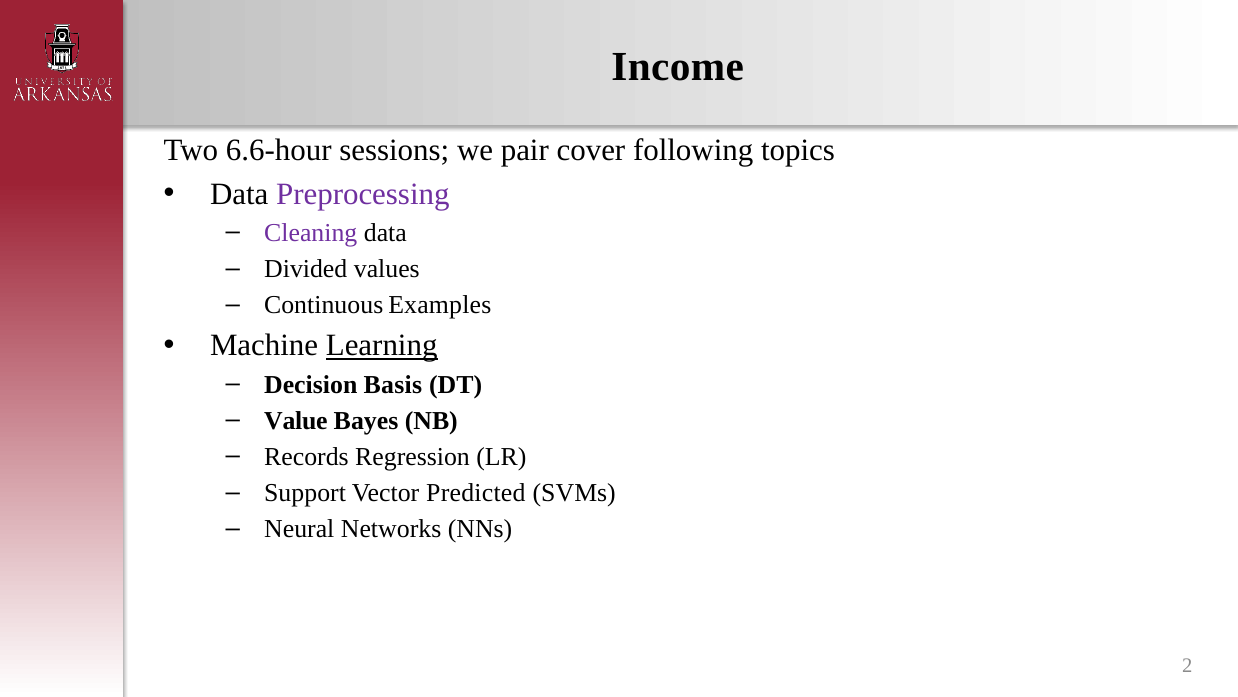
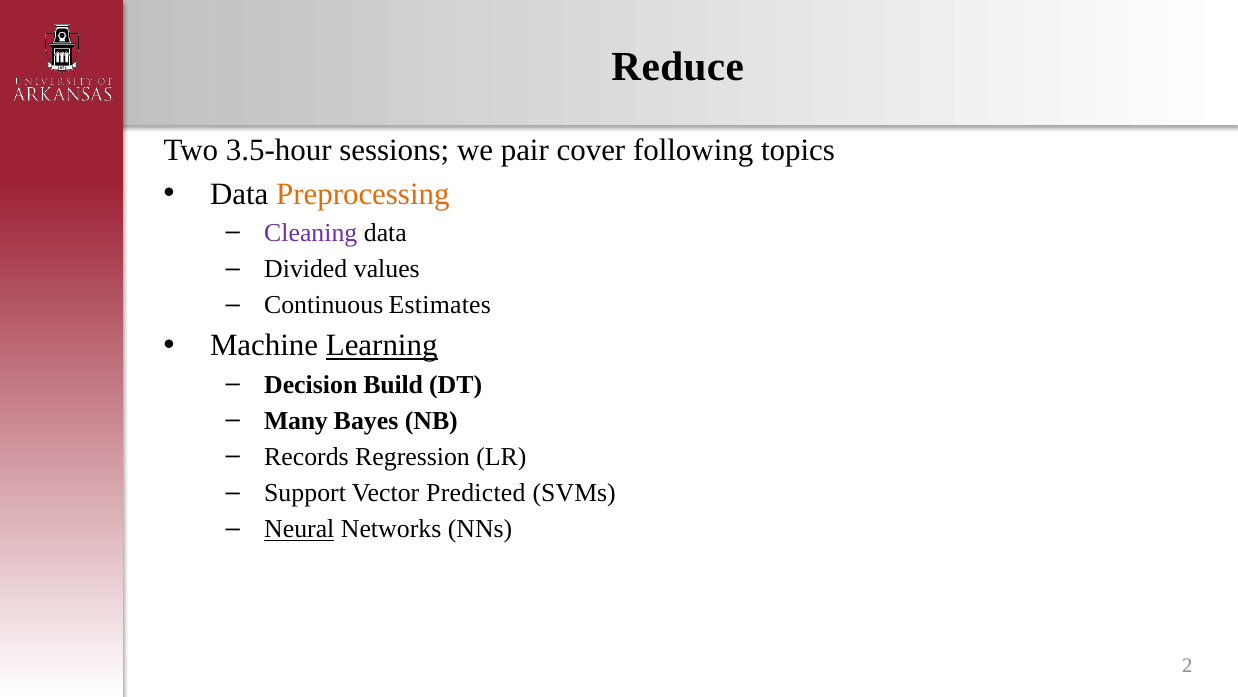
Income: Income -> Reduce (678, 67)
6.6-hour: 6.6-hour -> 3.5-hour (279, 150)
Preprocessing colour: purple -> orange (363, 194)
Examples: Examples -> Estimates (440, 305)
Basis: Basis -> Build (393, 384)
Value: Value -> Many (296, 420)
Neural underline: none -> present (299, 529)
